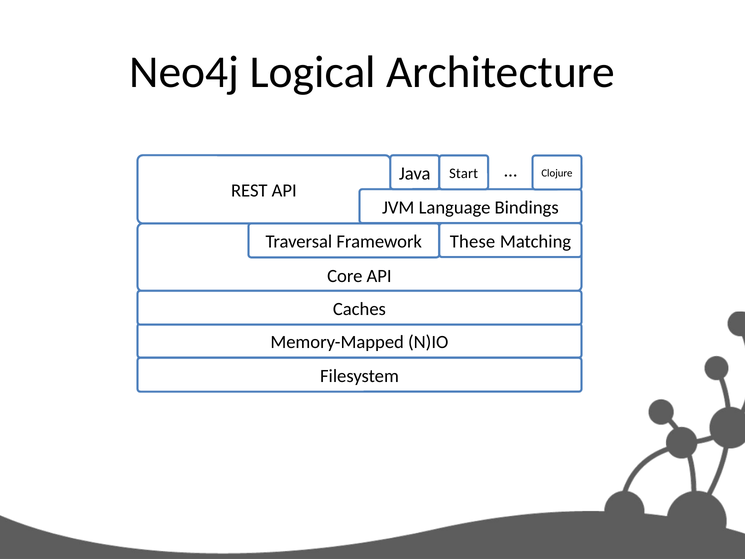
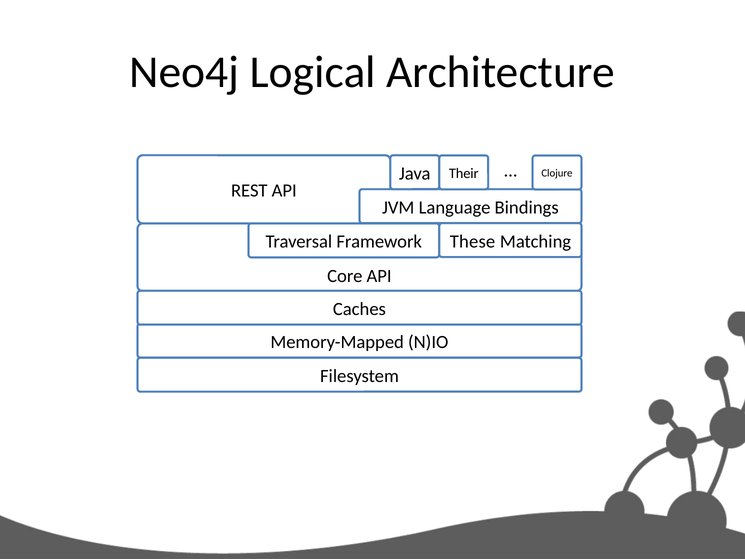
Start: Start -> Their (464, 173)
